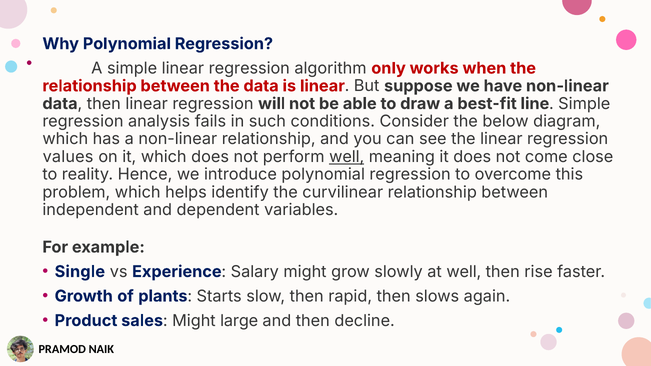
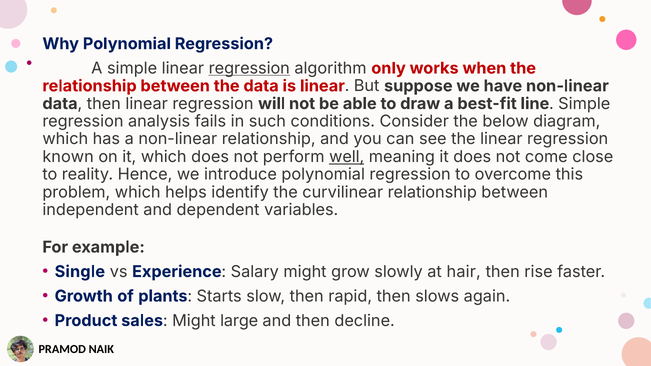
regression underline: none -> present (249, 68)
values: values -> known (68, 157)
at well: well -> hair (464, 272)
